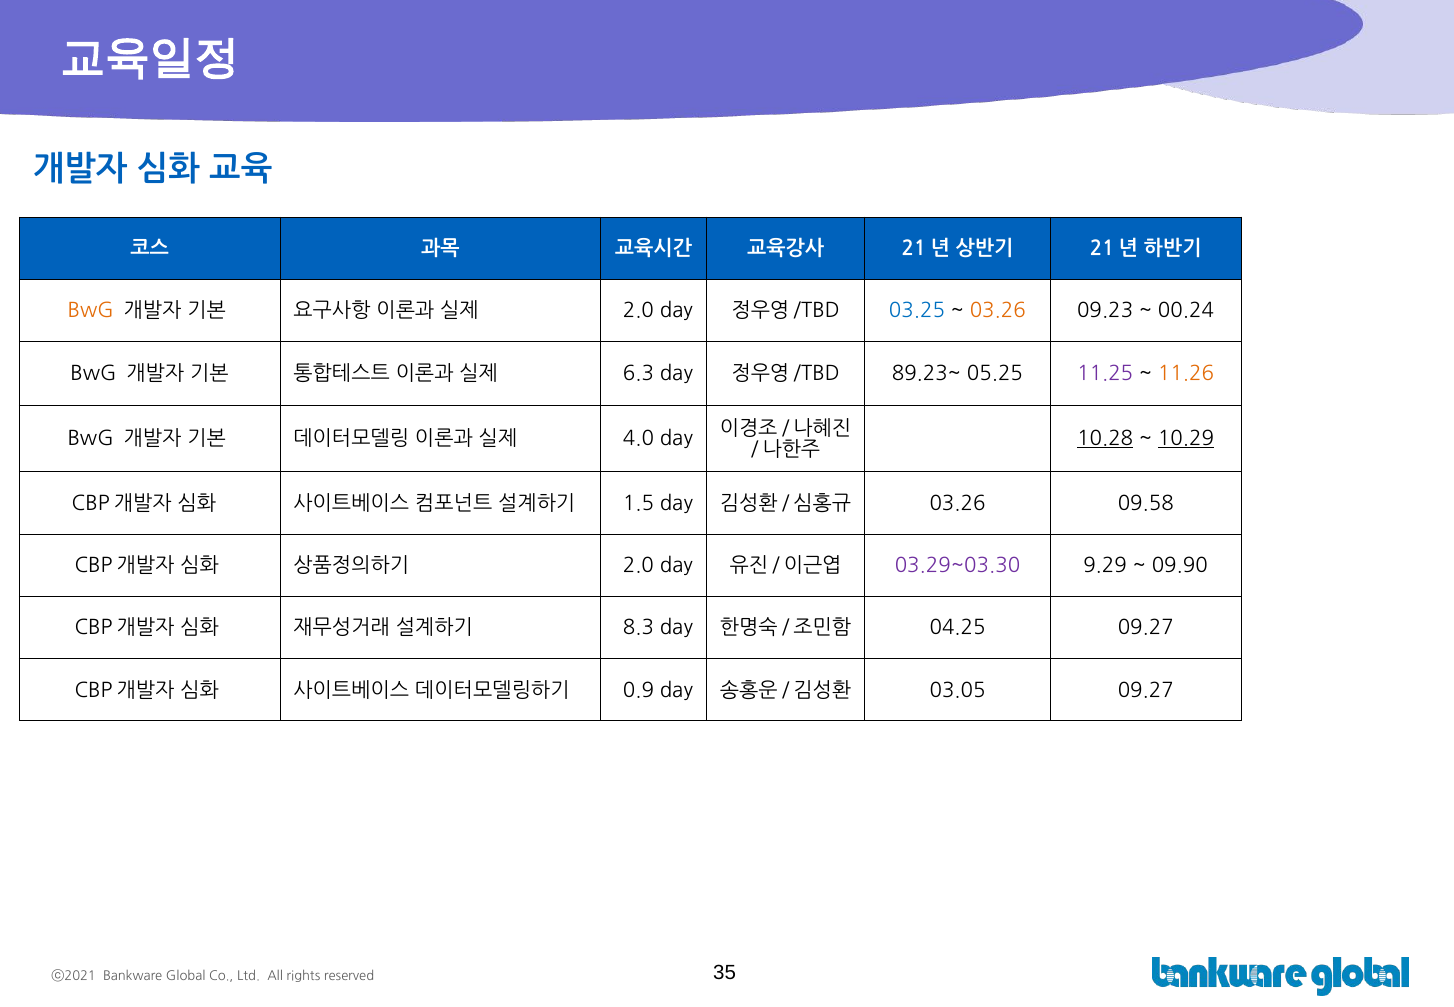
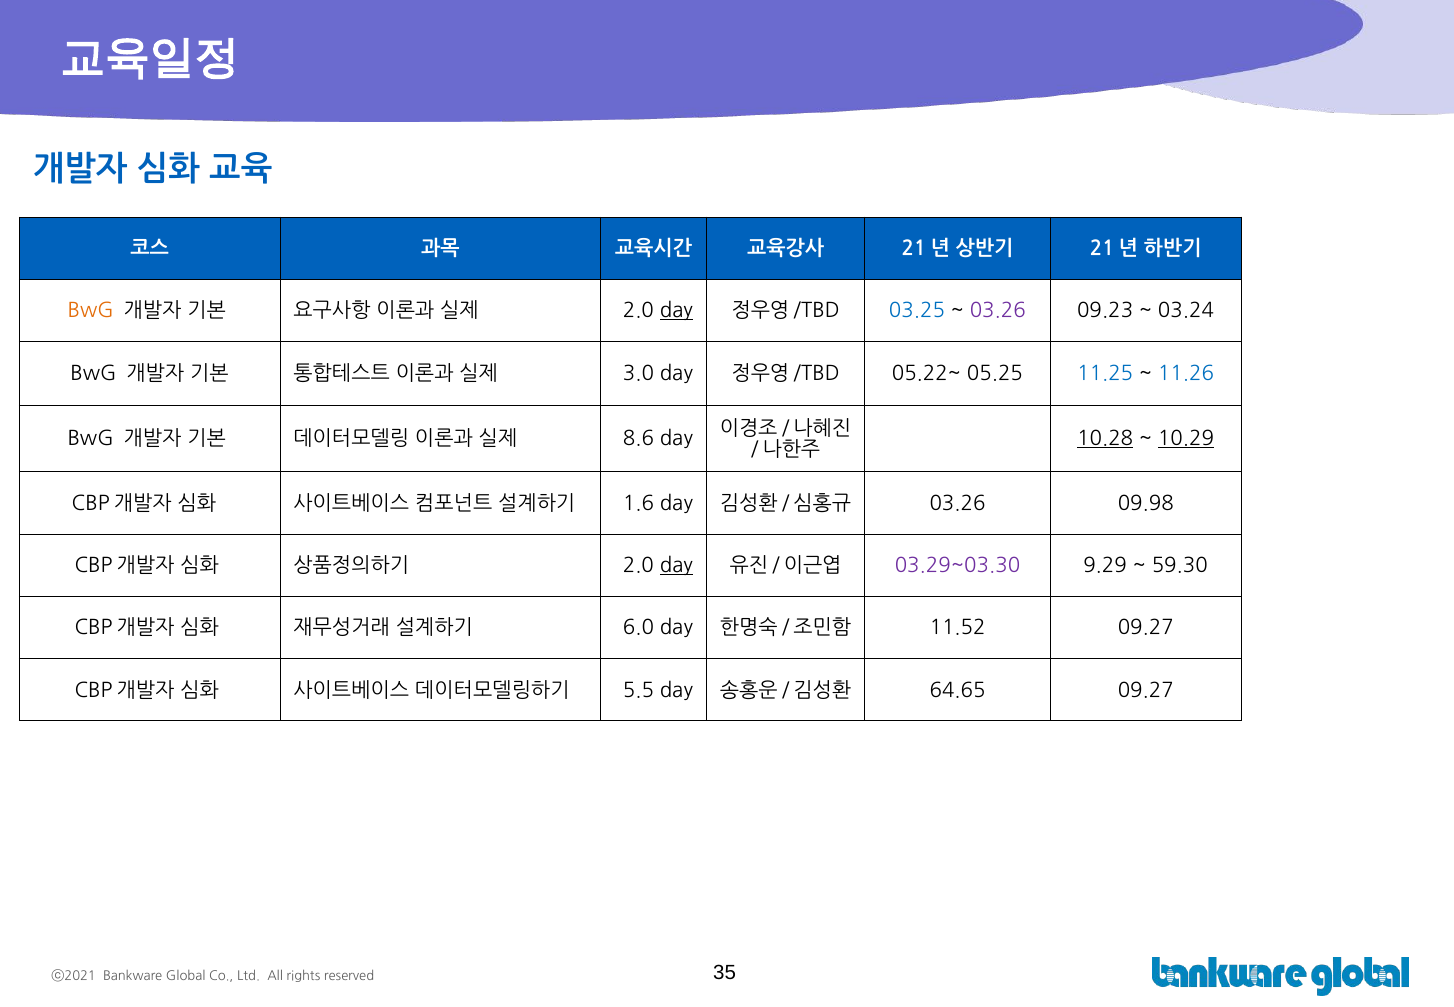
day underline: none -> present (676, 311)
03.26 colour: orange -> purple (998, 311)
00.24: 00.24 -> 03.24 (1186, 311)
6.3: 6.3 -> 3.0 (638, 374)
89.23~: 89.23~ -> 05.22~ (927, 374)
11.25 colour: purple -> blue (1105, 374)
11.26 colour: orange -> blue (1186, 374)
4.0: 4.0 -> 8.6 (638, 439)
1.5: 1.5 -> 1.6 (638, 503)
09.58: 09.58 -> 09.98 (1146, 503)
day underline: none -> present (676, 565)
09.90: 09.90 -> 59.30 (1180, 565)
8.3: 8.3 -> 6.0 (638, 628)
04.25: 04.25 -> 11.52 (958, 628)
0.9: 0.9 -> 5.5 (638, 690)
03.05: 03.05 -> 64.65 (958, 690)
